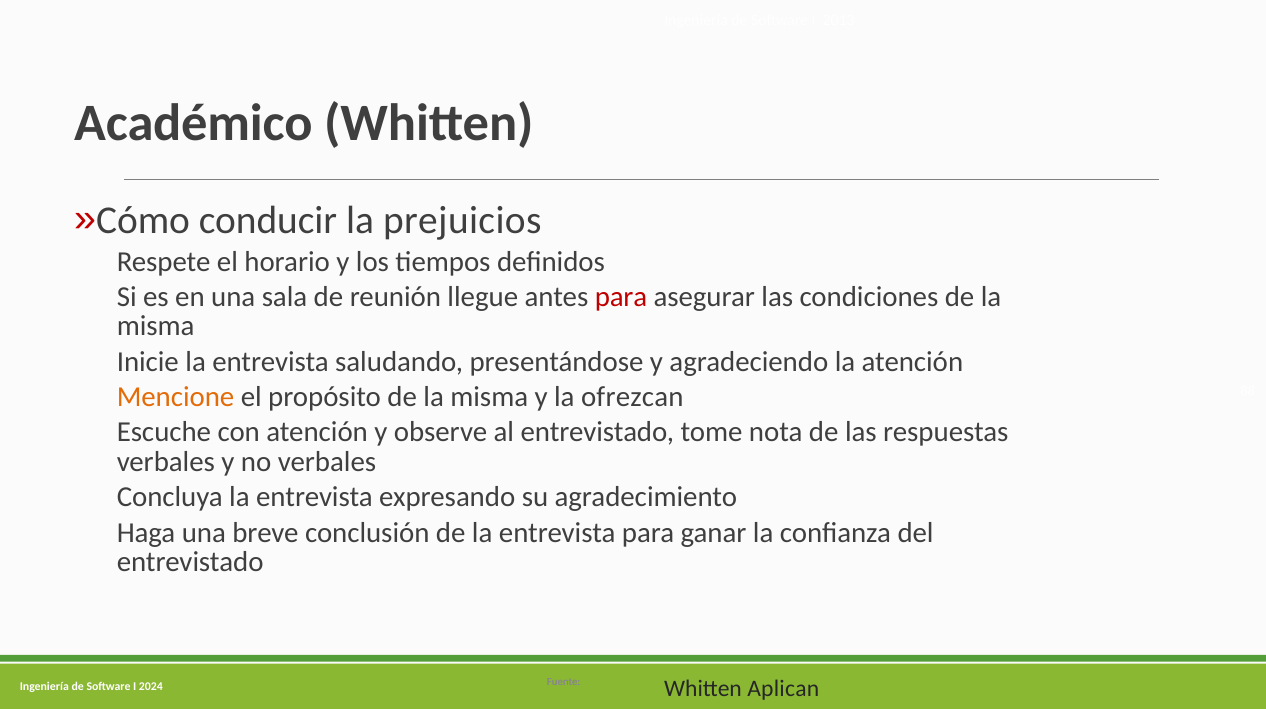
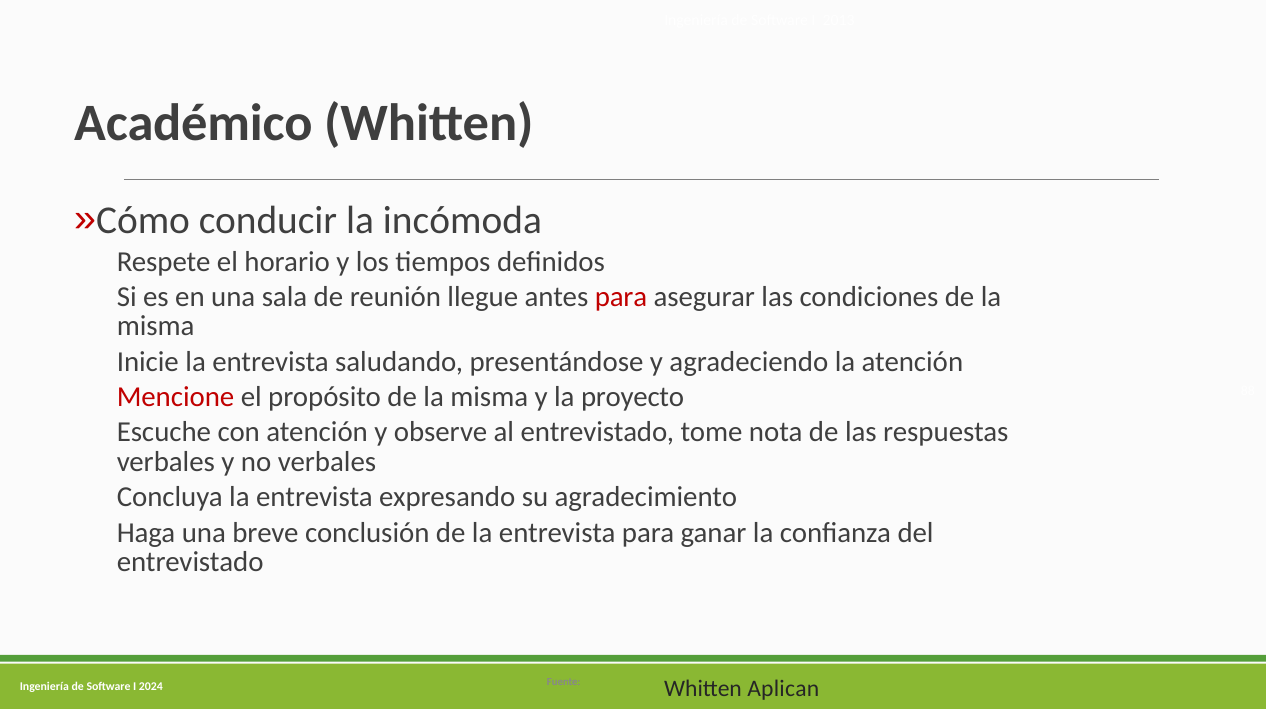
prejuicios: prejuicios -> incómoda (462, 221)
Mencione colour: orange -> red (176, 397)
ofrezcan: ofrezcan -> proyecto (633, 397)
